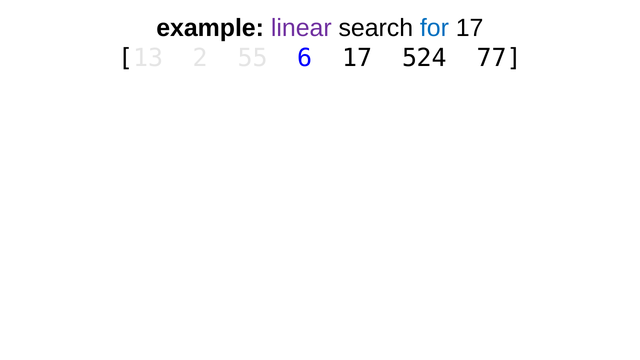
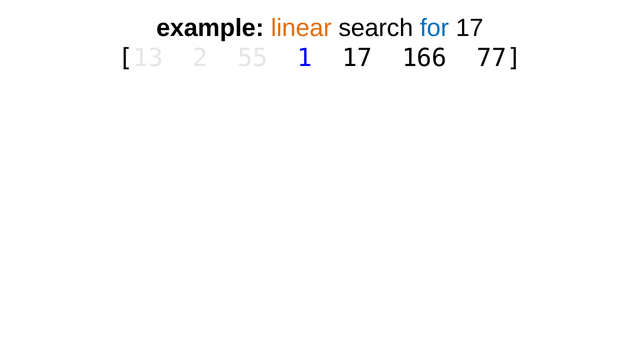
linear colour: purple -> orange (301, 28)
6: 6 -> 1 (305, 58)
524: 524 -> 166 (424, 58)
